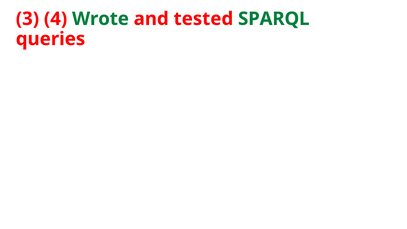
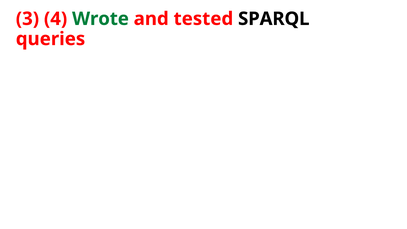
SPARQL colour: green -> black (274, 19)
